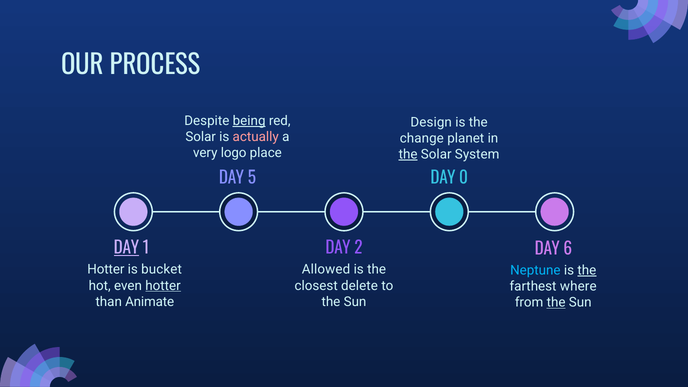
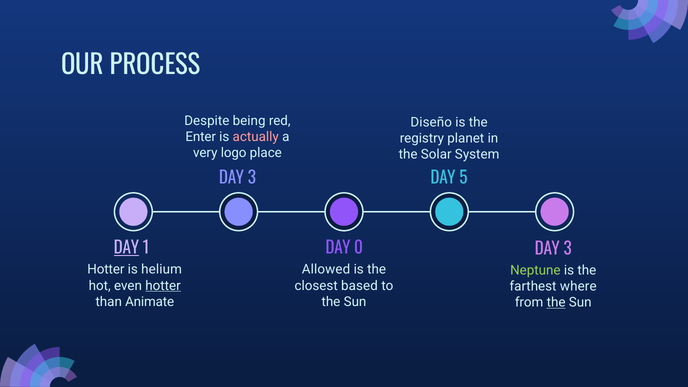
being underline: present -> none (249, 121)
Design: Design -> Diseño (431, 122)
Solar: Solar -> Enter (201, 137)
change: change -> registry (422, 138)
the underline: present -> none (408, 154)
5: 5 -> 3 (252, 178)
0: 0 -> 5 (463, 178)
2: 2 -> 0 (358, 248)
6: 6 -> 3 (568, 249)
bucket: bucket -> helium (162, 270)
Neptune colour: light blue -> light green (535, 270)
the underline: present -> none (587, 270)
delete: delete -> based (359, 286)
